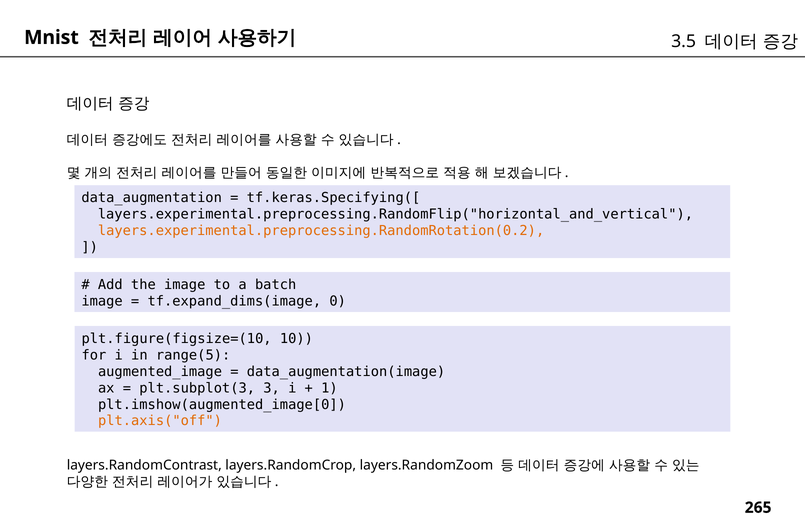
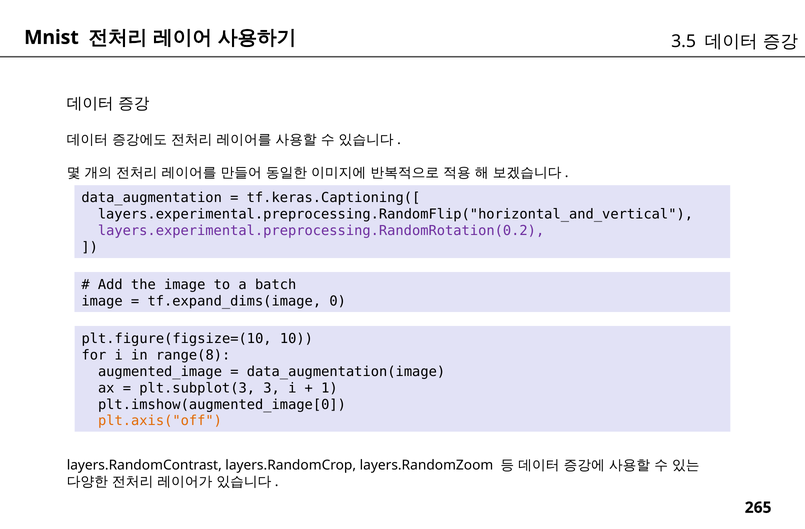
tf.keras.Specifying([: tf.keras.Specifying([ -> tf.keras.Captioning([ (334, 198)
layers.experimental.preprocessing.RandomRotation(0.2 colour: orange -> purple (321, 231)
range(5: range(5 -> range(8 (193, 355)
